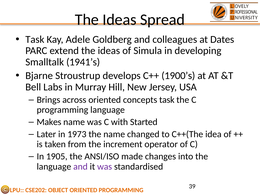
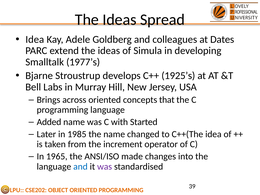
Task: Task -> Idea (35, 39)
1941’s: 1941’s -> 1977’s (83, 62)
1900’s: 1900’s -> 1925’s (178, 76)
concepts task: task -> that (167, 100)
Makes: Makes -> Added (49, 122)
1973: 1973 -> 1985 (77, 134)
1905: 1905 -> 1965 (57, 156)
and colour: purple -> blue (80, 167)
